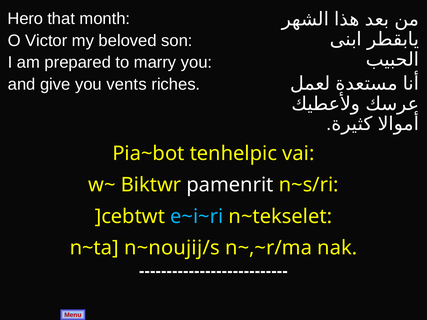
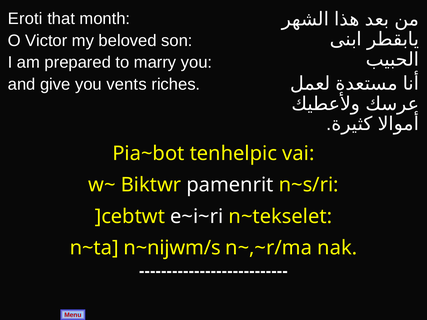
Hero: Hero -> Eroti (25, 19)
e~i~ri colour: light blue -> white (197, 217)
n~noujij/s: n~noujij/s -> n~nijwm/s (172, 248)
